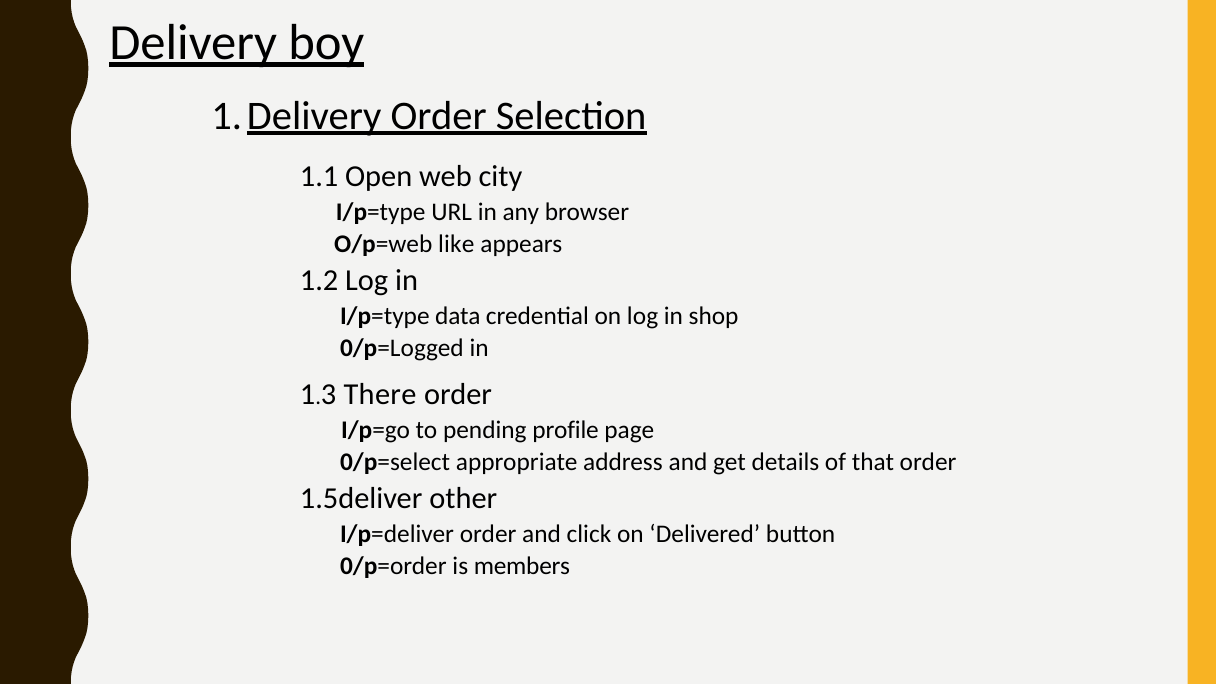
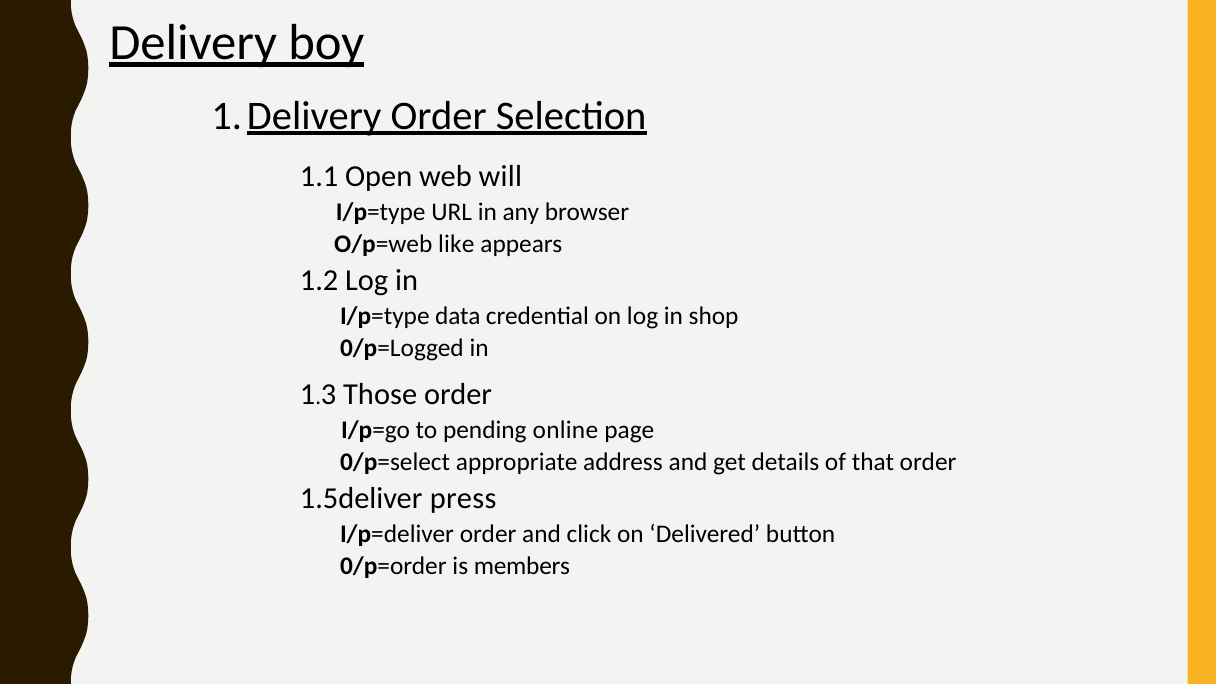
city: city -> will (500, 177)
There: There -> Those (380, 395)
profile: profile -> online (565, 430)
other: other -> press (463, 499)
